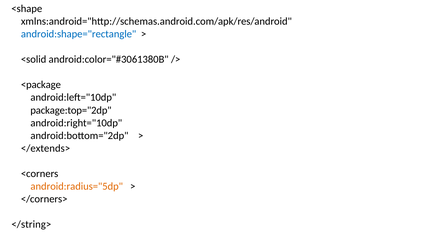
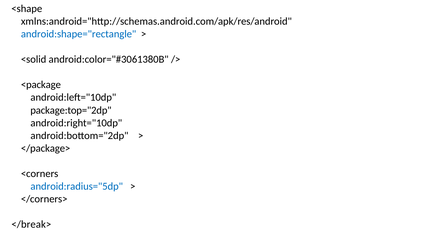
</extends>: </extends> -> </package> (46, 148)
android:radius="5dp colour: orange -> blue (77, 186)
</string>: </string> -> </break> (31, 224)
